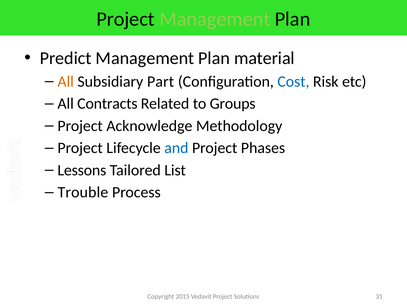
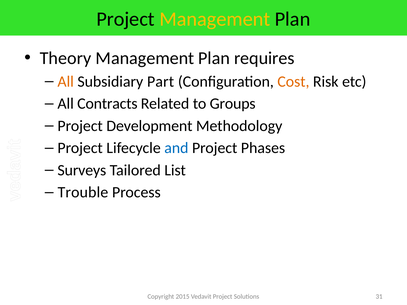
Management colour: light green -> yellow (215, 19)
Predict: Predict -> Theory (66, 58)
material: material -> requires (264, 58)
Cost colour: blue -> orange (293, 82)
Acknowledge: Acknowledge -> Development (149, 126)
Lessons: Lessons -> Surveys (82, 170)
